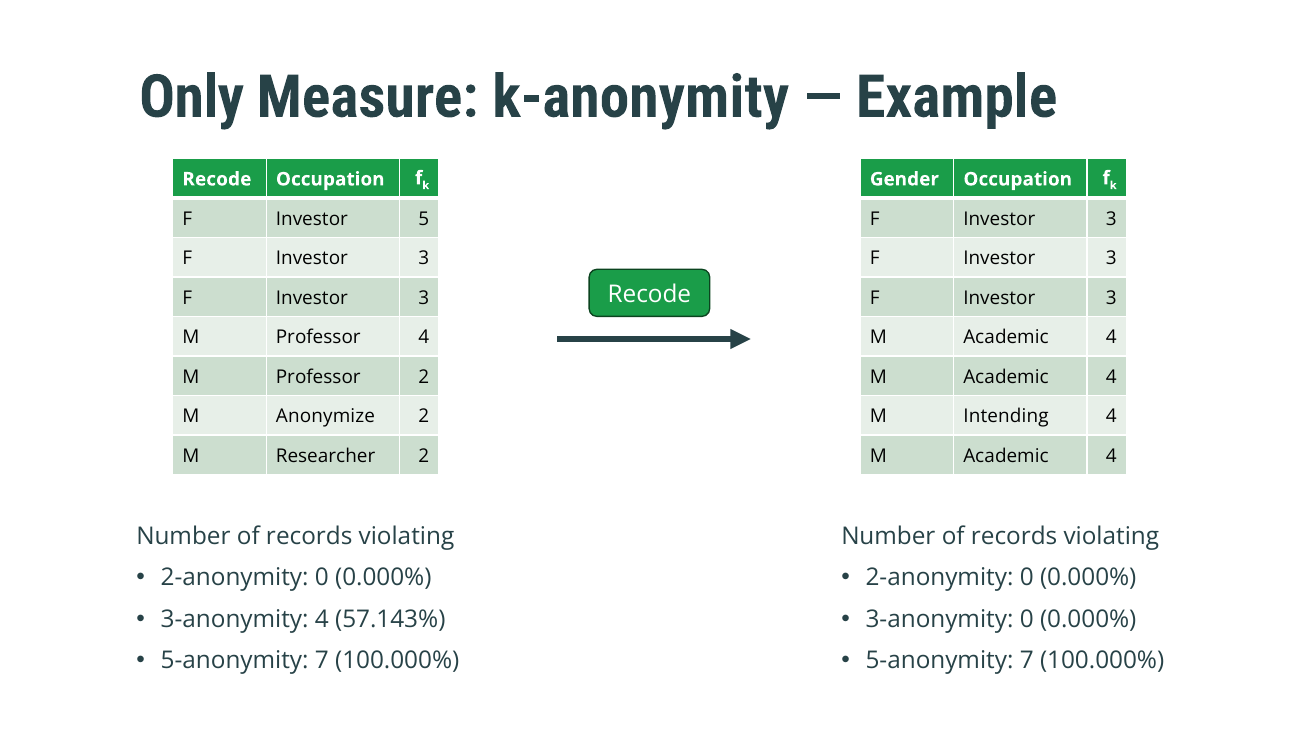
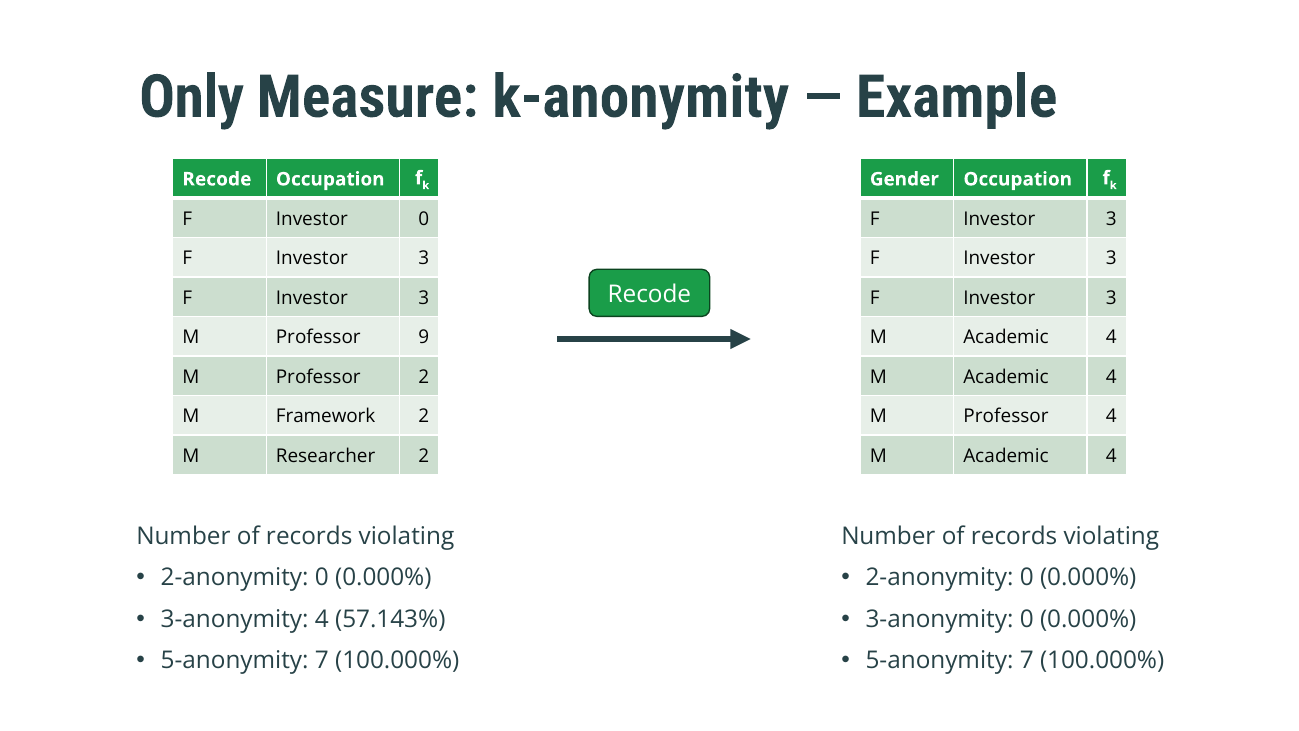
Investor 5: 5 -> 0 (424, 219)
Professor 4: 4 -> 9 (424, 337)
Anonymize: Anonymize -> Framework (326, 416)
Intending: Intending -> Professor (1006, 416)
